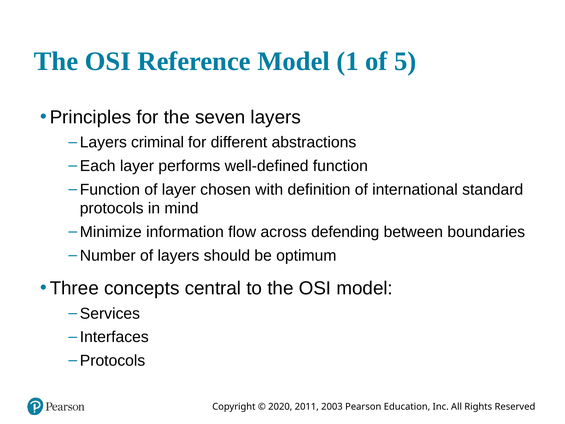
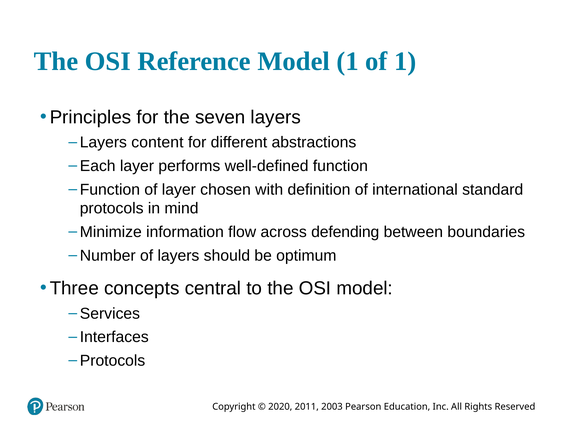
of 5: 5 -> 1 (405, 61)
criminal: criminal -> content (157, 142)
